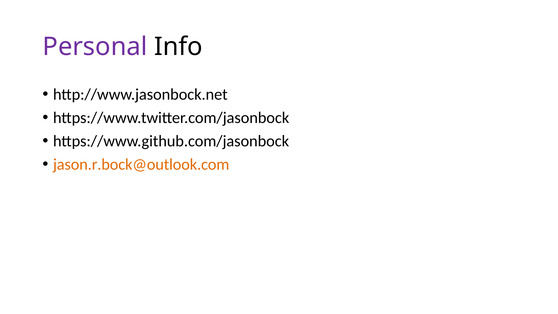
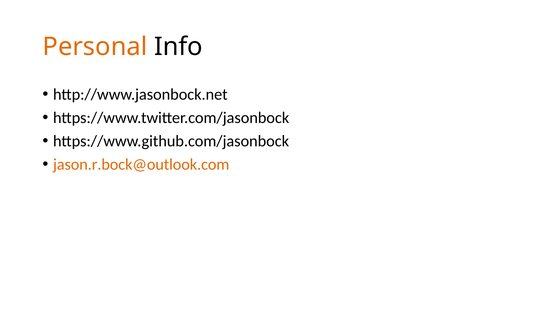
Personal colour: purple -> orange (95, 47)
